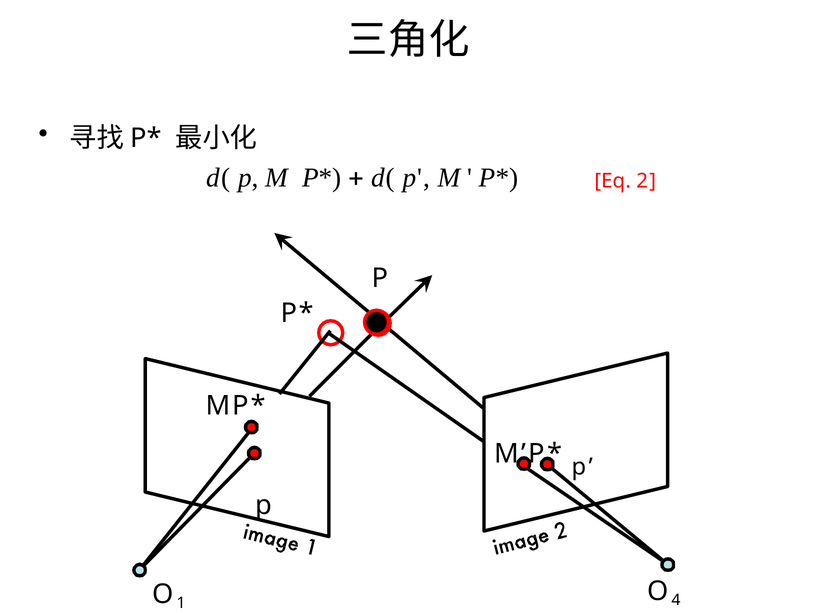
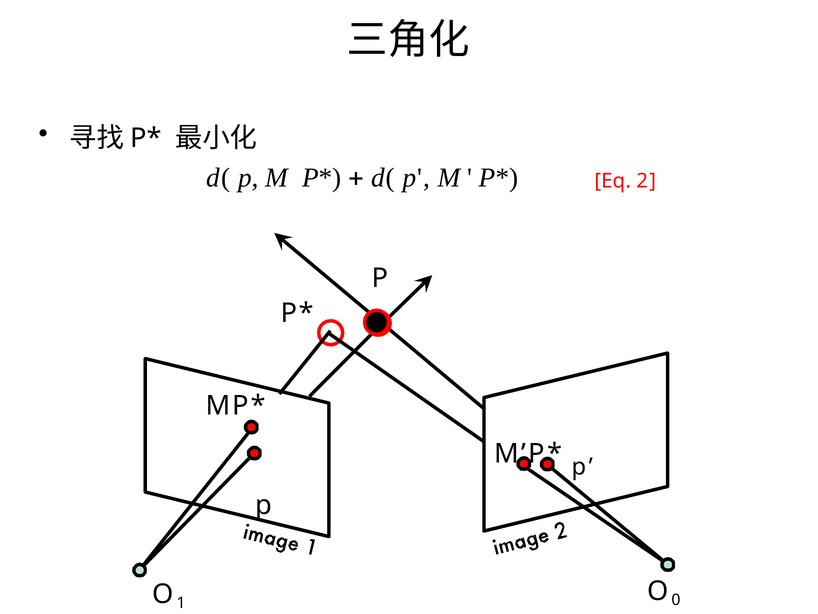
4: 4 -> 0 (676, 600)
